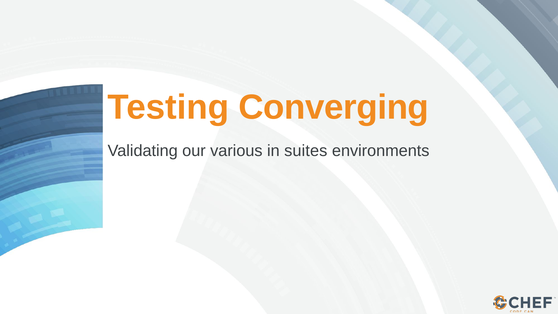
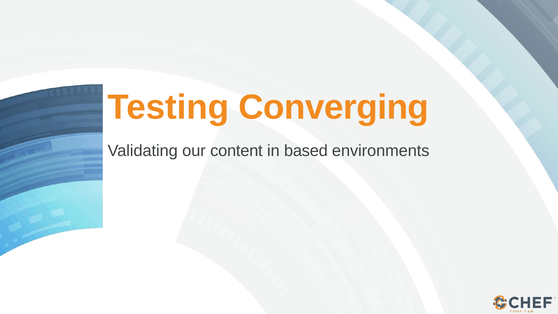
various: various -> content (236, 151)
suites: suites -> based (306, 151)
